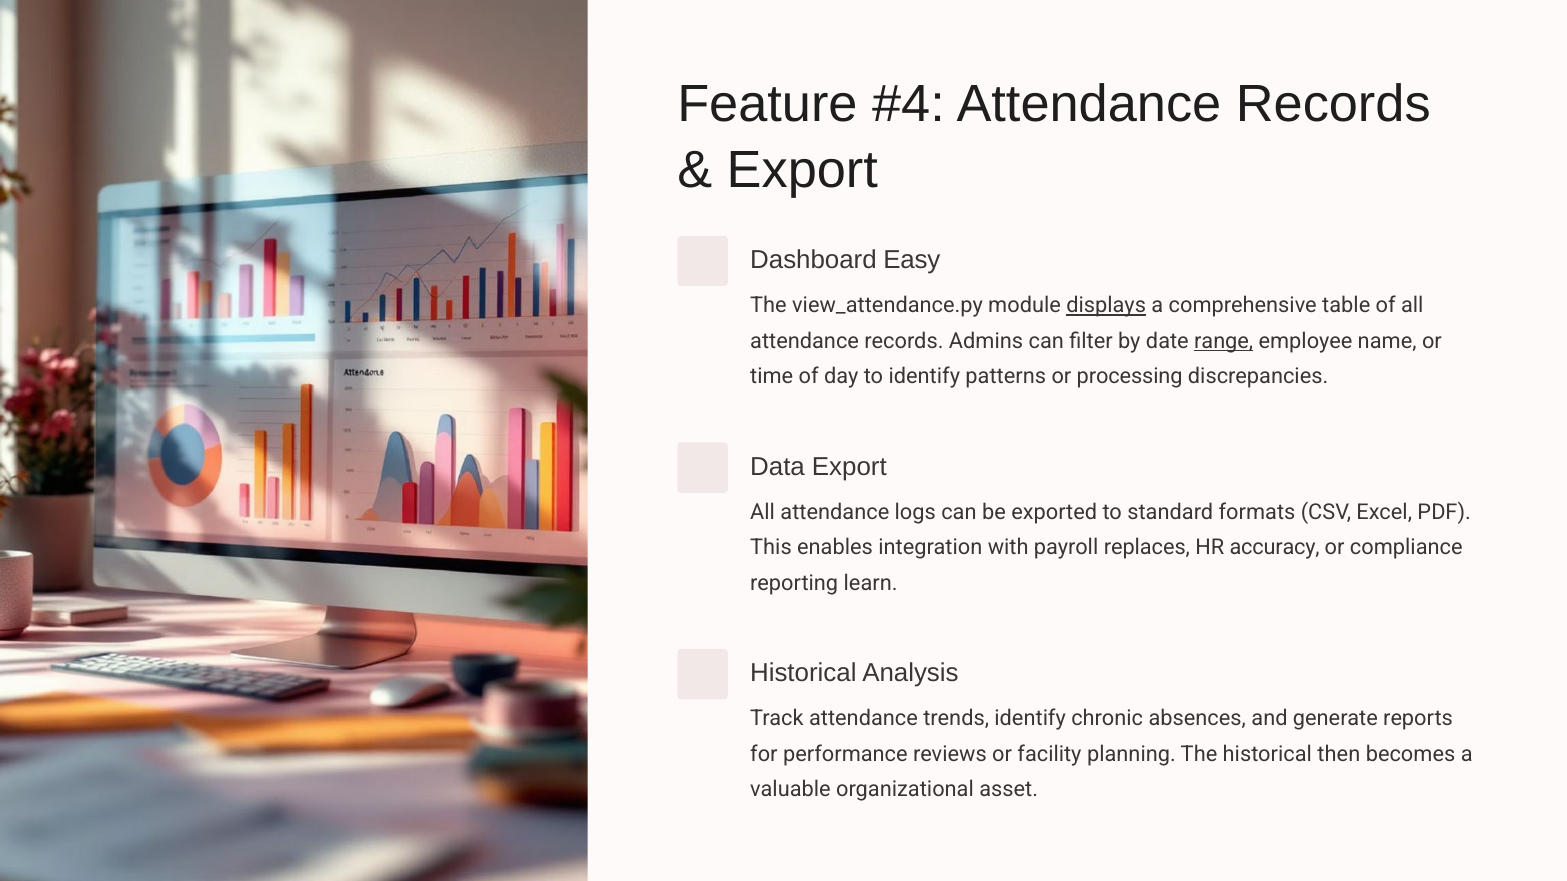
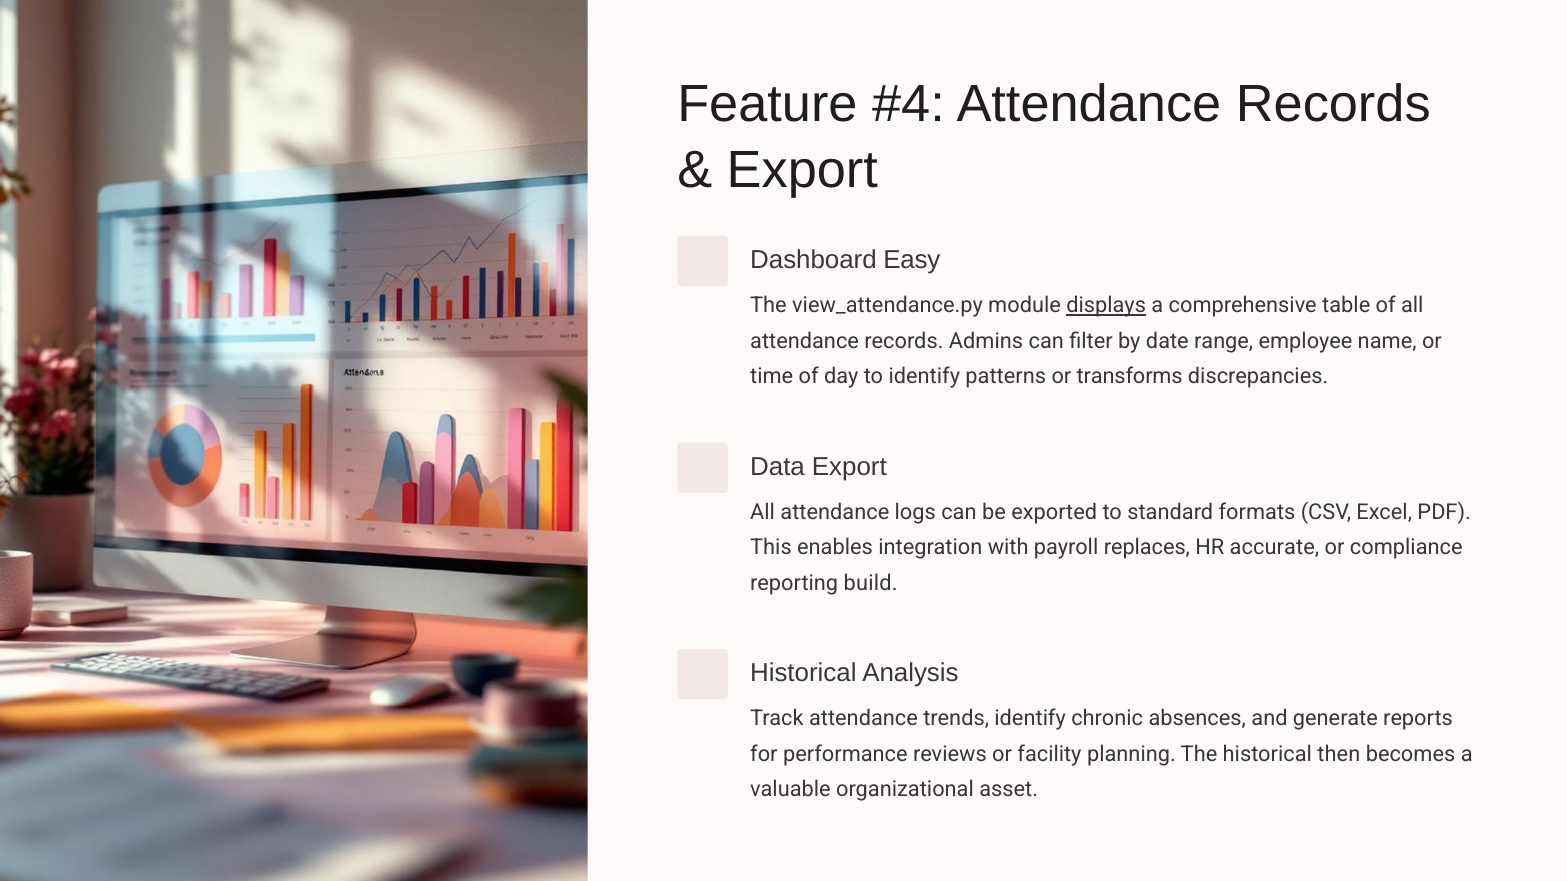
range underline: present -> none (1224, 341)
processing: processing -> transforms (1130, 377)
accuracy: accuracy -> accurate (1274, 548)
learn: learn -> build (871, 583)
